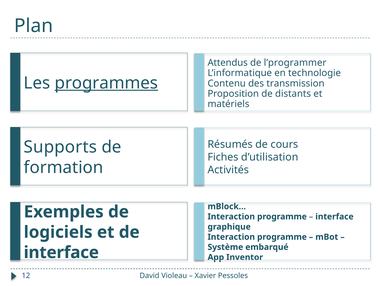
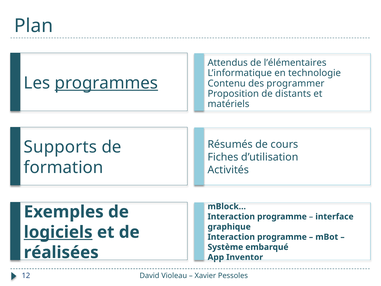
l’programmer: l’programmer -> l’élémentaires (295, 63)
transmission: transmission -> programmer (295, 83)
logiciels underline: none -> present (58, 232)
interface: interface -> réalisées (61, 252)
